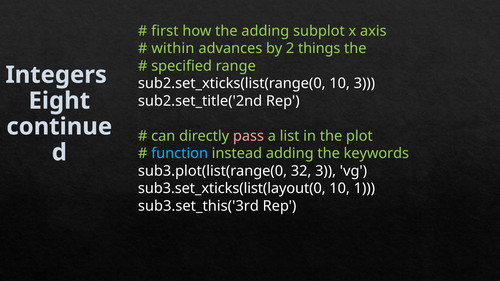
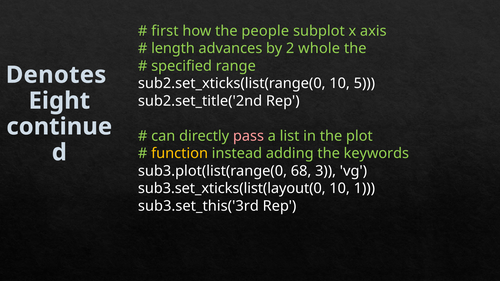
the adding: adding -> people (265, 31)
within: within -> length (173, 49)
things: things -> whole (319, 49)
Integers: Integers -> Denotes (56, 75)
10 3: 3 -> 5 (364, 84)
function colour: light blue -> yellow (180, 154)
32: 32 -> 68 (301, 171)
